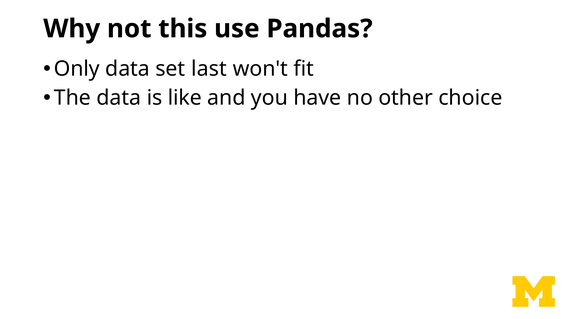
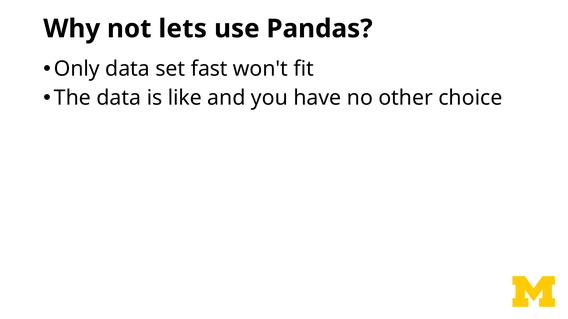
this: this -> lets (183, 29)
last: last -> fast (209, 69)
